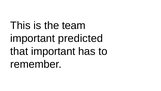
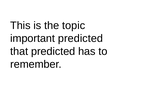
team: team -> topic (74, 25)
that important: important -> predicted (53, 51)
